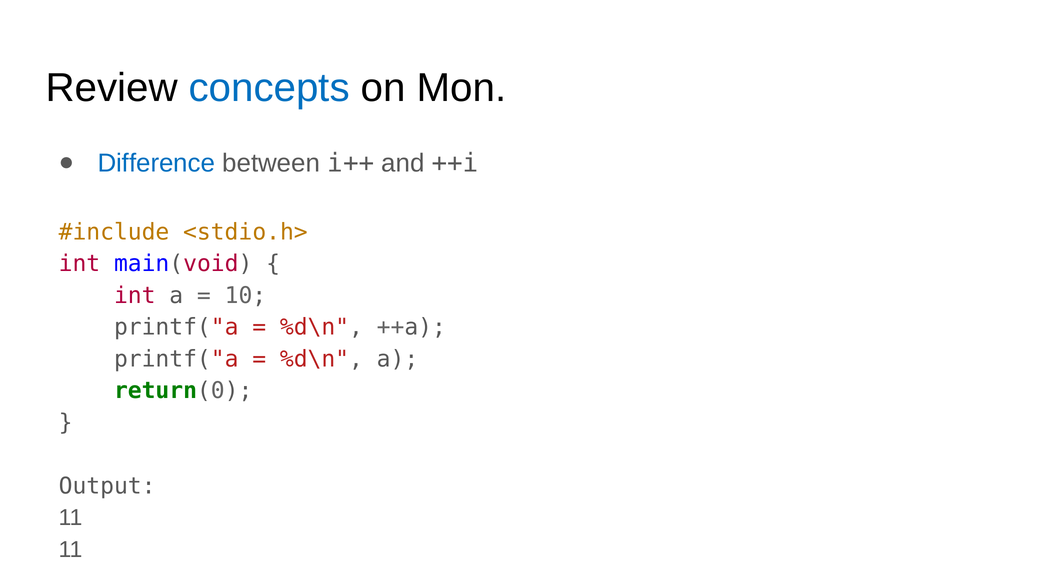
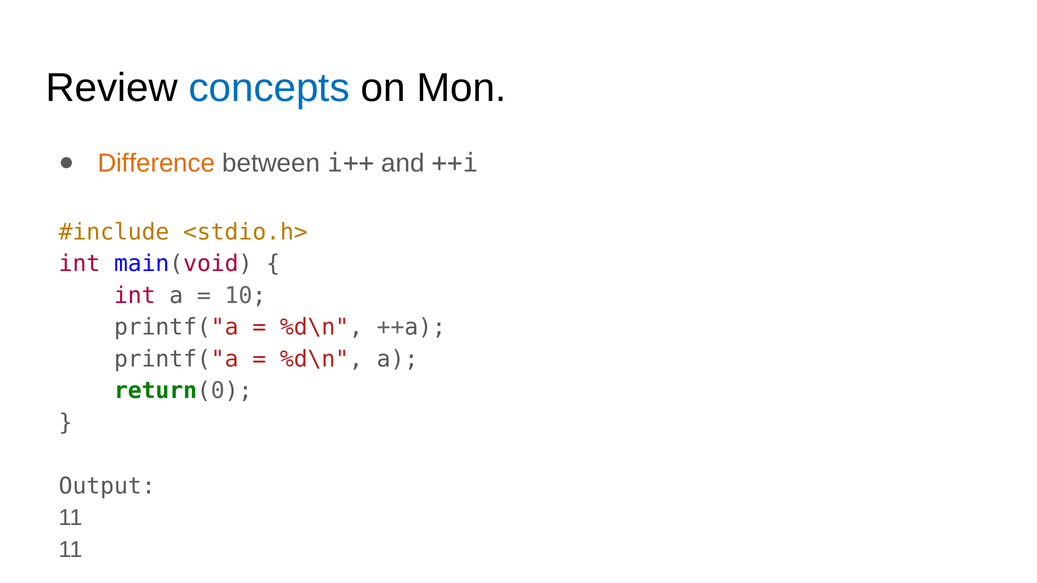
Difference colour: blue -> orange (156, 163)
